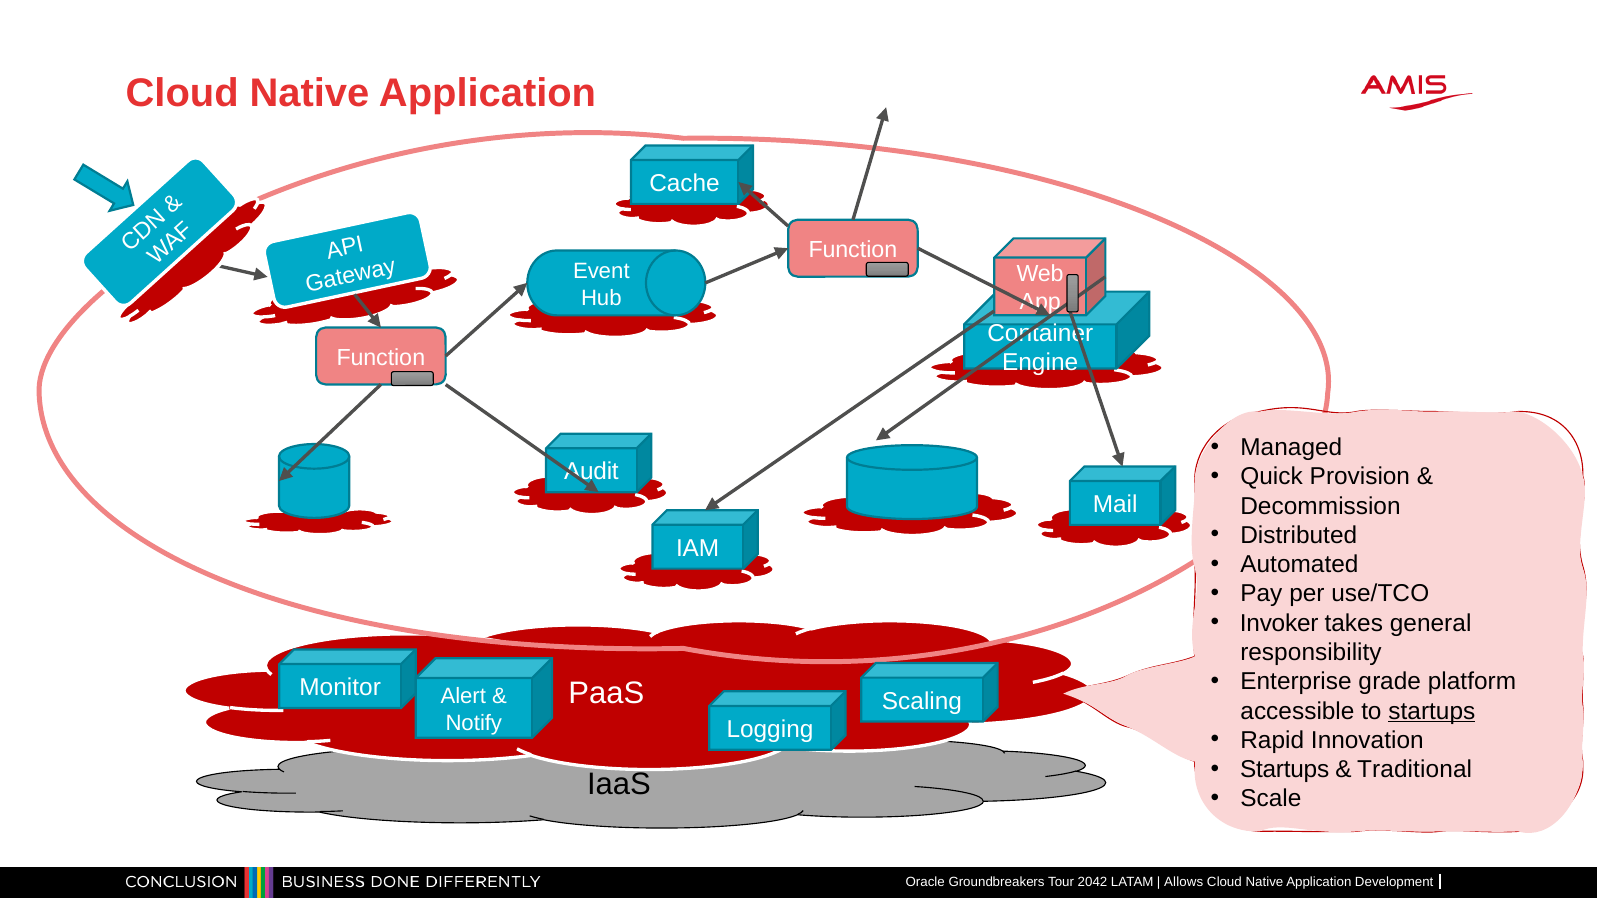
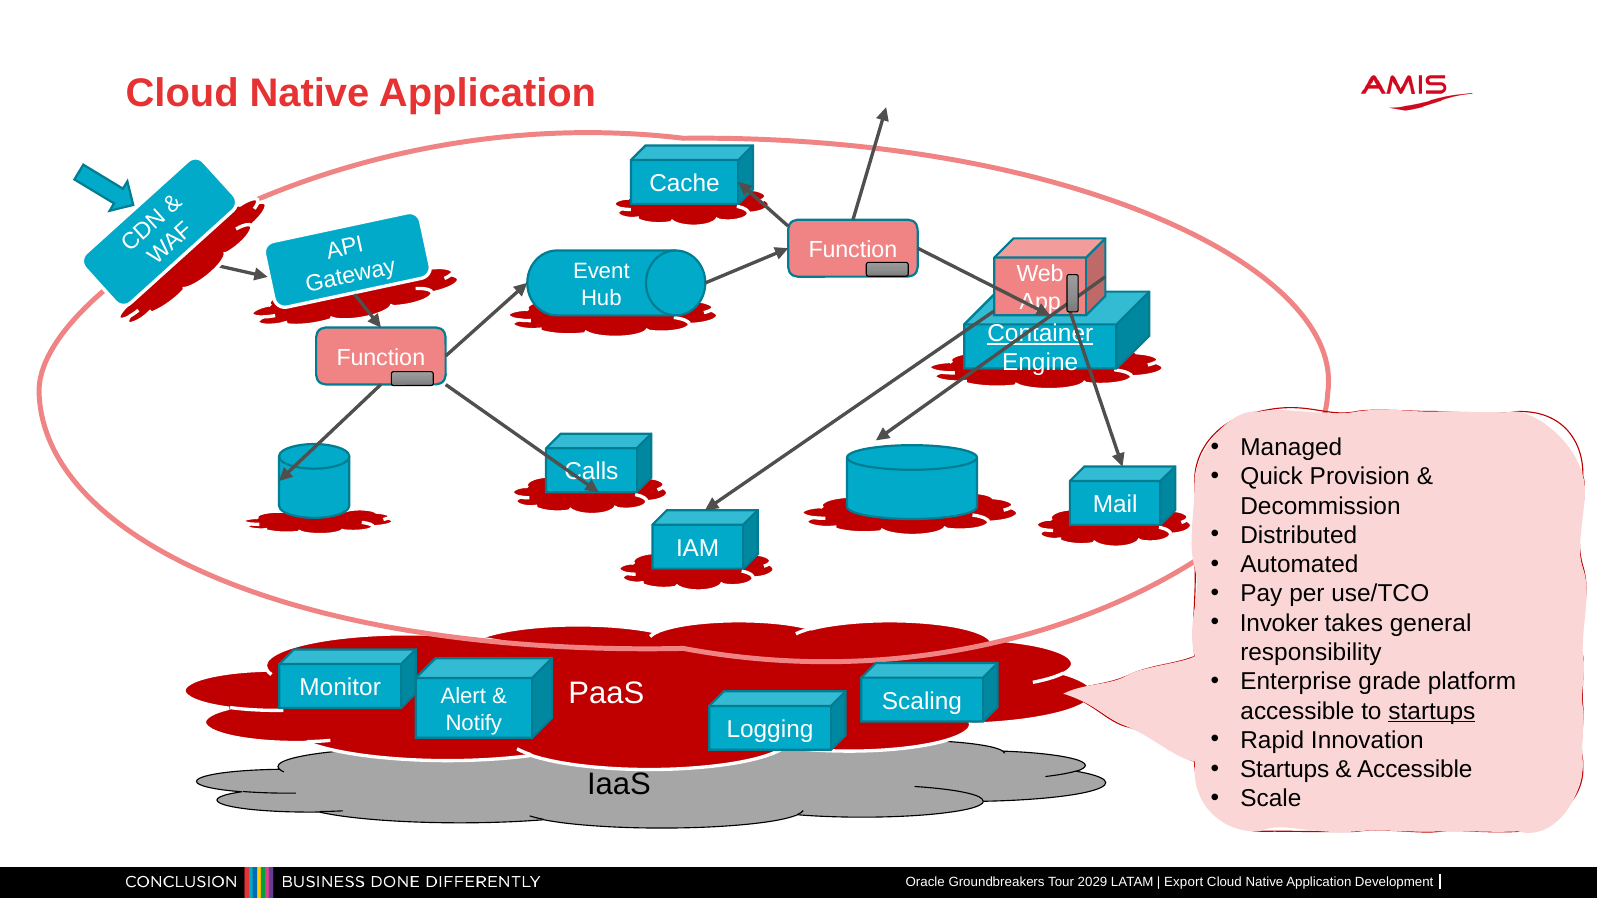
Container underline: none -> present (1040, 334)
Audit: Audit -> Calls (591, 472)
Traditional: Traditional -> Accessible (1415, 770)
2042: 2042 -> 2029 (1092, 883)
Allows: Allows -> Export (1184, 883)
